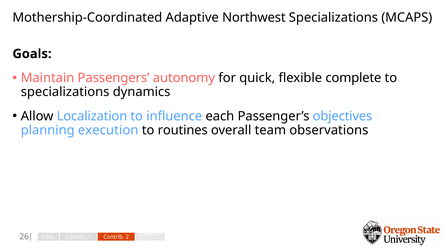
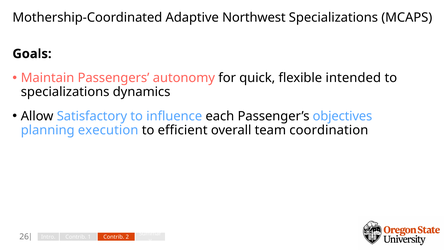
complete: complete -> intended (353, 78)
Localization: Localization -> Satisfactory (92, 116)
routines: routines -> efficient (183, 130)
observations: observations -> coordination (329, 130)
